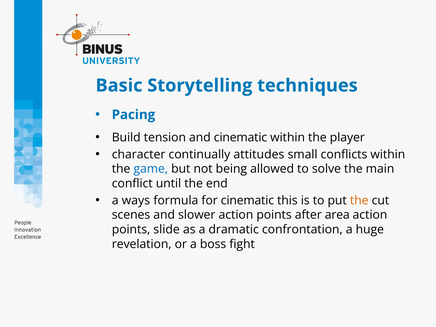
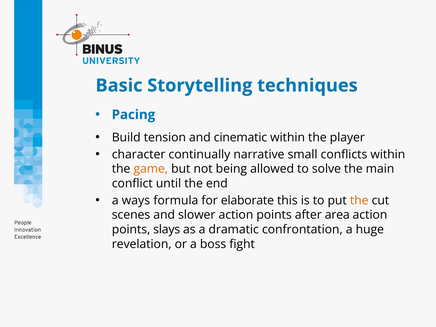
attitudes: attitudes -> narrative (259, 154)
game colour: blue -> orange (151, 169)
for cinematic: cinematic -> elaborate (247, 200)
slide: slide -> slays (167, 230)
